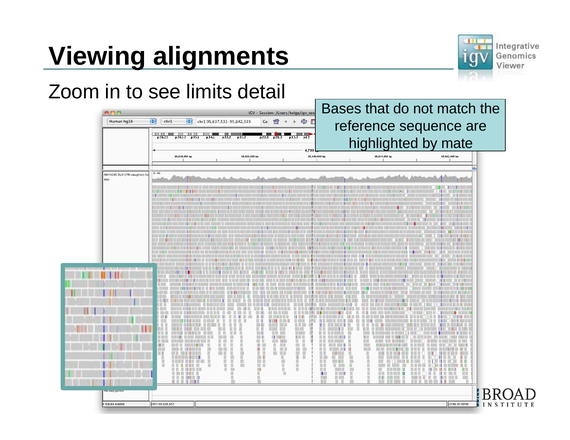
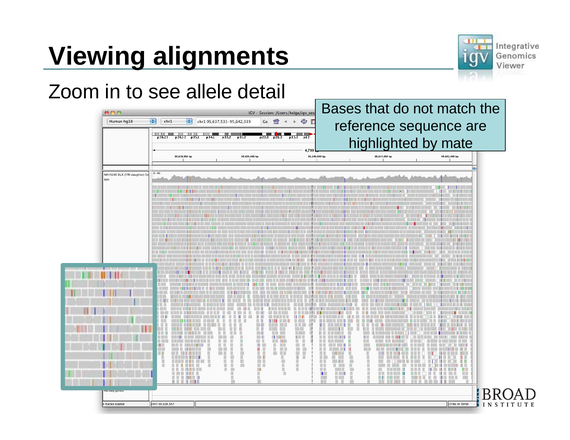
limits: limits -> allele (209, 92)
